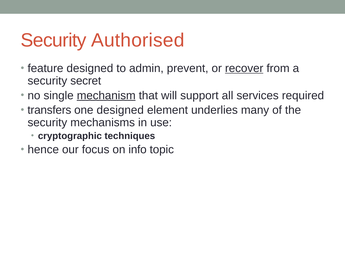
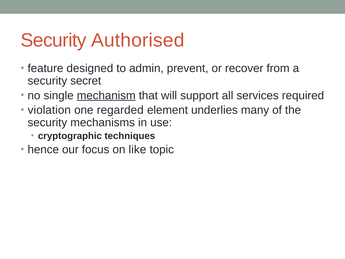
recover underline: present -> none (244, 68)
transfers: transfers -> violation (49, 110)
one designed: designed -> regarded (120, 110)
info: info -> like (137, 149)
